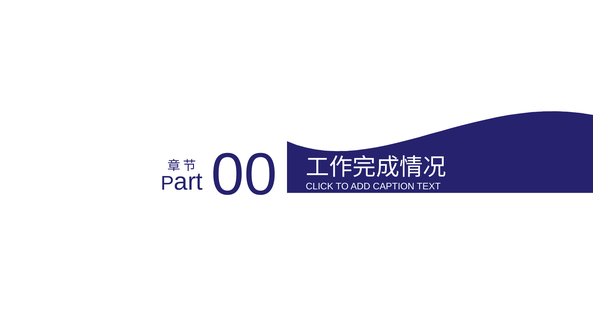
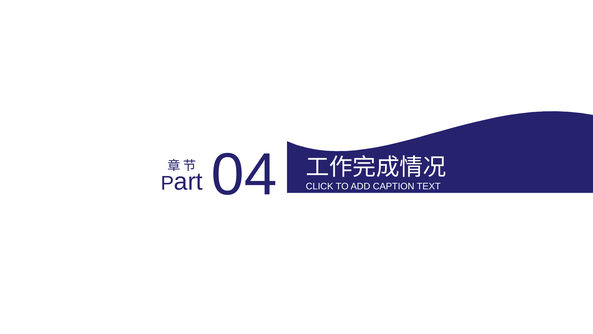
00: 00 -> 04 (244, 175)
